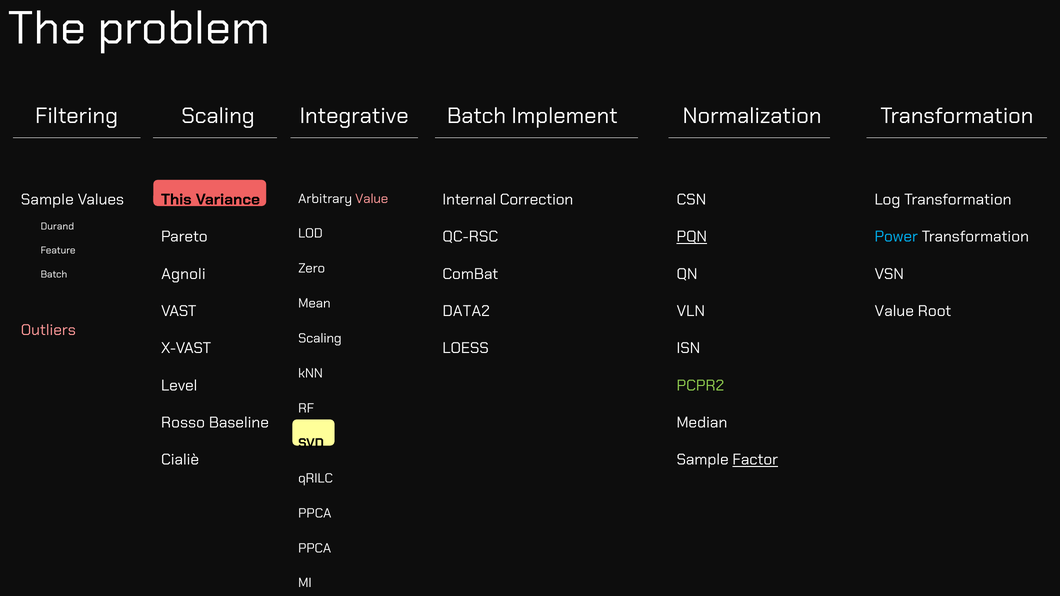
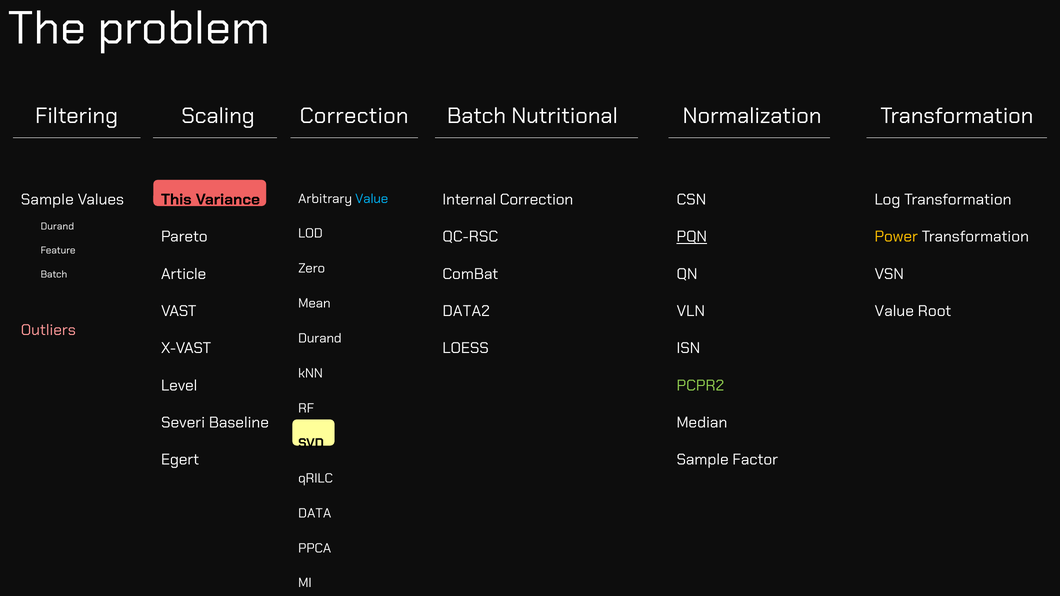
Integrative: Integrative -> Correction (354, 116)
Implement: Implement -> Nutritional (565, 116)
Value colour: pink -> light blue (372, 199)
Power colour: light blue -> yellow (896, 237)
Agnoli: Agnoli -> Article (184, 274)
Scaling: Scaling -> Durand (320, 339)
Rosso: Rosso -> Severi (183, 423)
Cialiè: Cialiè -> Egert (180, 460)
Factor underline: present -> none (755, 460)
PPCA: PPCA -> DATA (315, 513)
